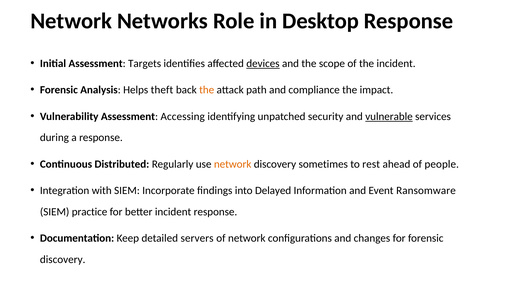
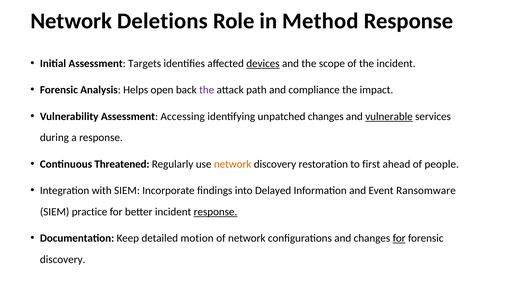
Networks: Networks -> Deletions (162, 21)
Desktop: Desktop -> Method (320, 21)
theft: theft -> open (162, 90)
the colour: orange -> purple (207, 90)
unpatched security: security -> changes (326, 116)
Distributed: Distributed -> Threatened (122, 164)
sometimes: sometimes -> restoration (323, 164)
rest: rest -> first (371, 164)
response underline: none -> present (215, 212)
servers: servers -> motion (197, 238)
for underline: none -> present (399, 238)
